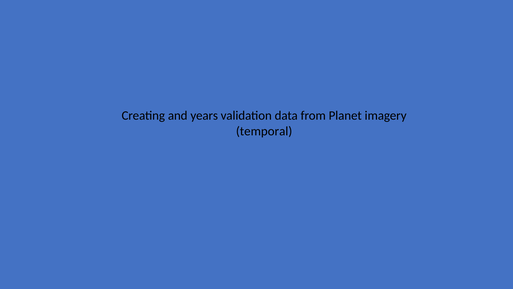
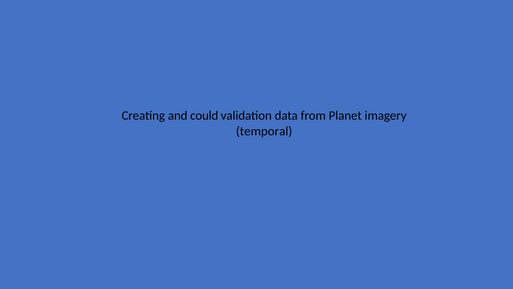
years: years -> could (204, 116)
